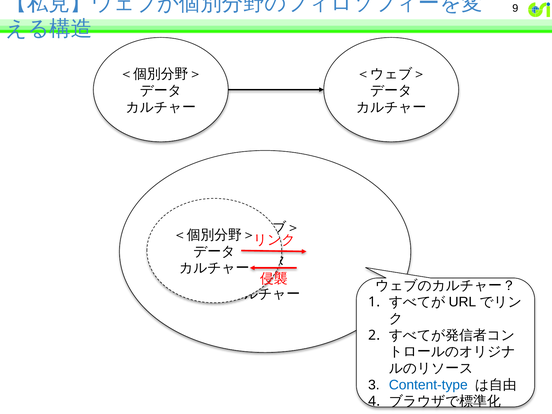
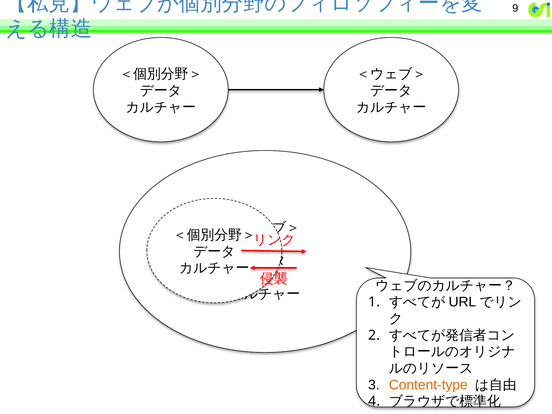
Content-type colour: blue -> orange (428, 385)
